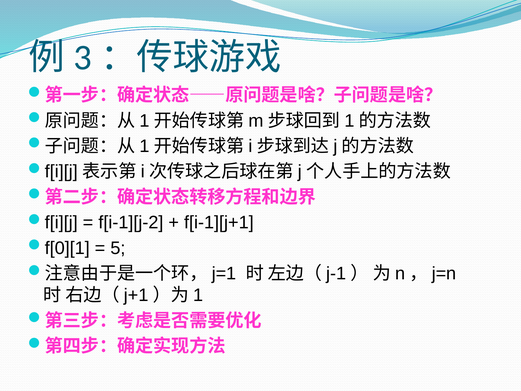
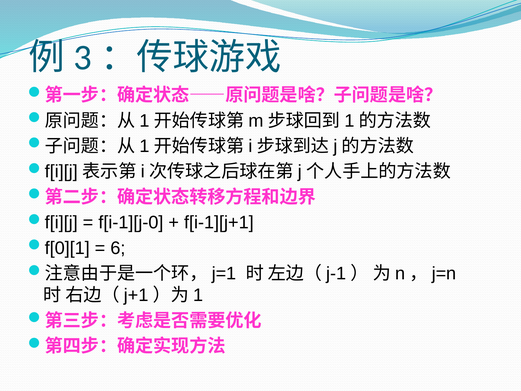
f[i-1][j-2: f[i-1][j-2 -> f[i-1][j-0 (131, 222)
5: 5 -> 6 (118, 248)
